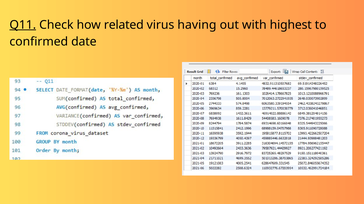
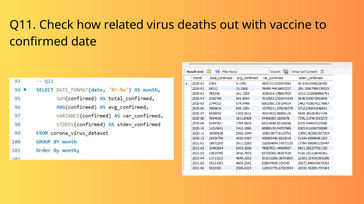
Q11 underline: present -> none (23, 25)
having: having -> deaths (197, 25)
highest: highest -> vaccine (291, 25)
